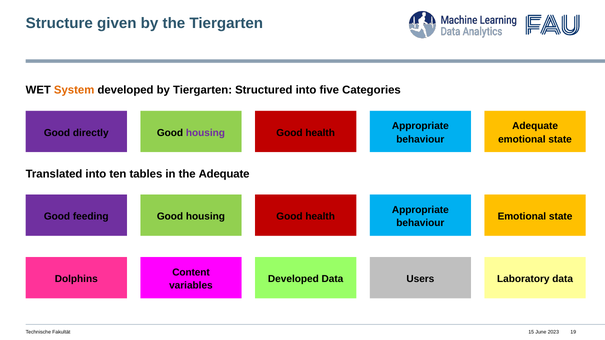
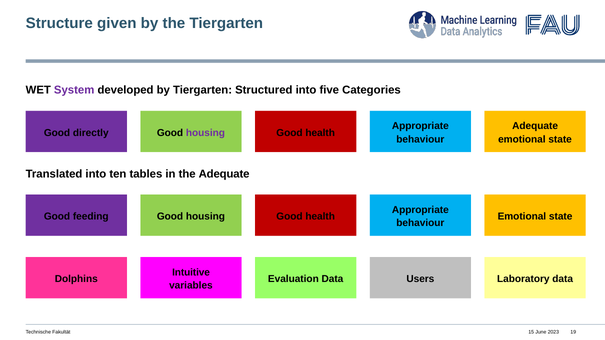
System colour: orange -> purple (74, 90)
Content: Content -> Intuitive (191, 273)
Developed: Developed -> Evaluation (293, 279)
